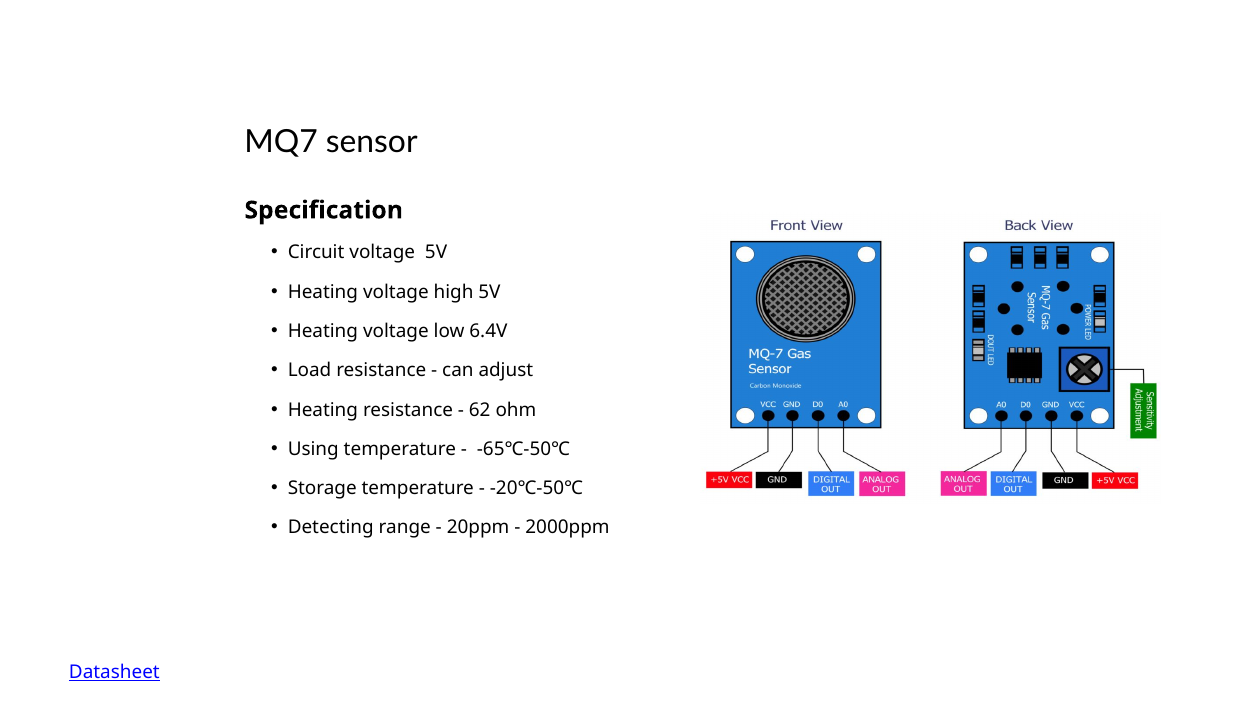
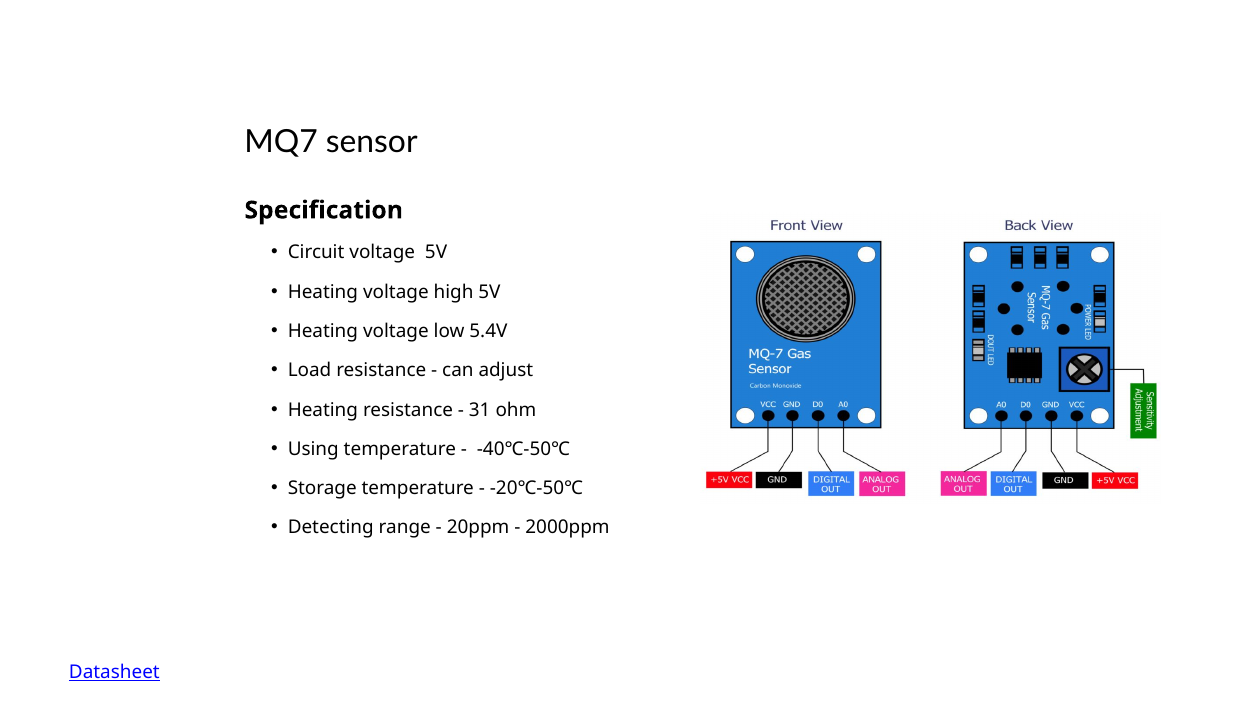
6.4V: 6.4V -> 5.4V (488, 331)
62: 62 -> 31 (480, 410)
-65℃-50℃: -65℃-50℃ -> -40℃-50℃ (523, 449)
